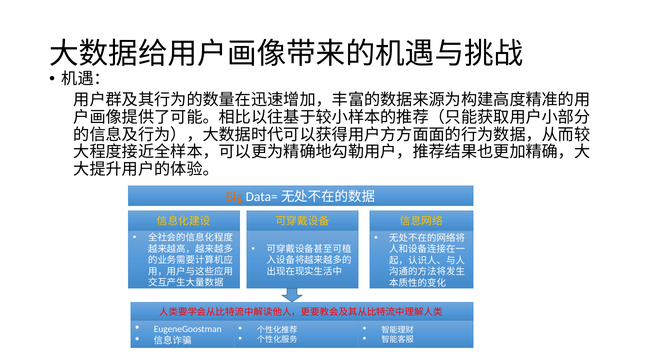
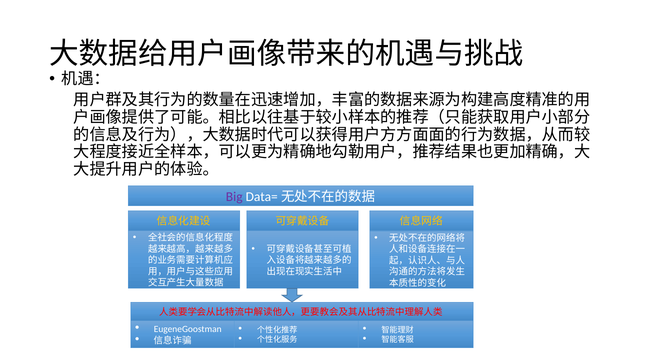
Big colour: orange -> purple (234, 197)
